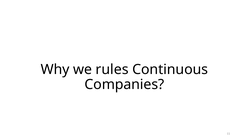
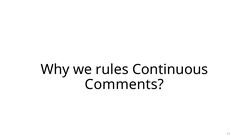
Companies: Companies -> Comments (124, 85)
